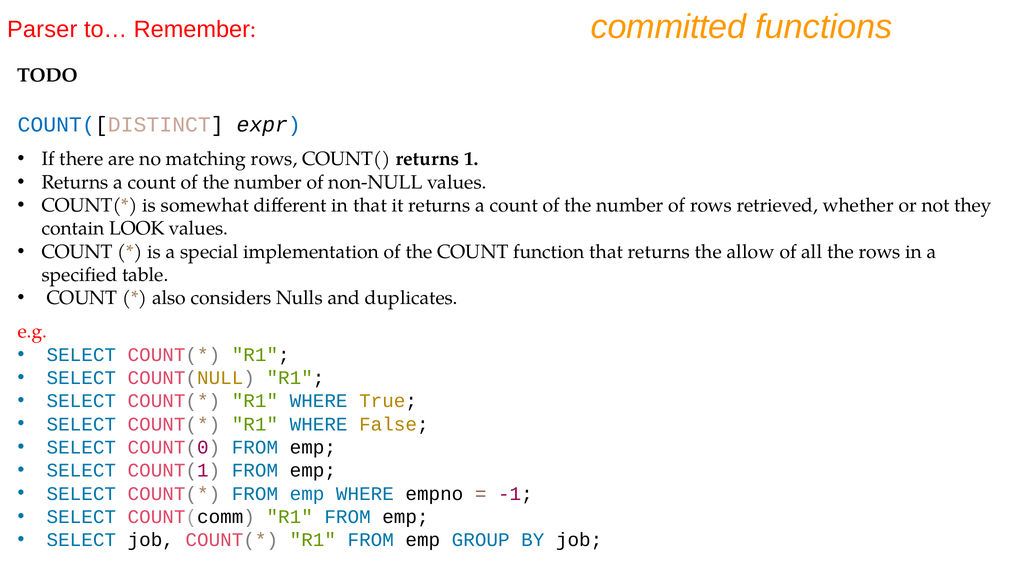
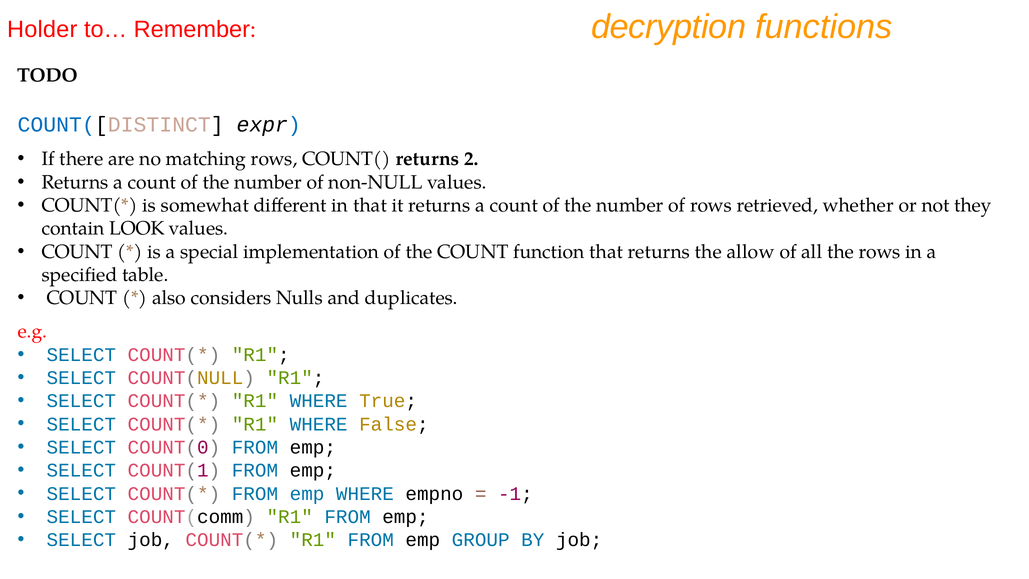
committed: committed -> decryption (669, 27)
Parser: Parser -> Holder (42, 29)
1: 1 -> 2 (471, 159)
